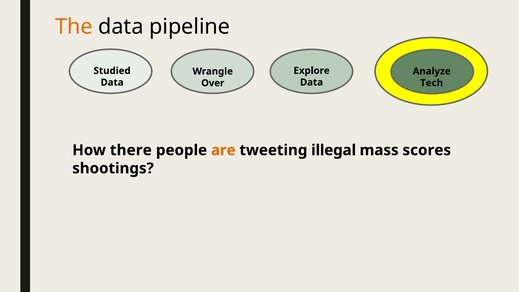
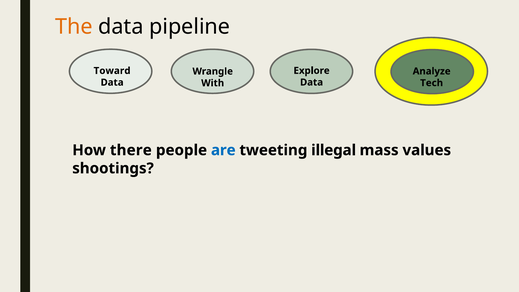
Studied: Studied -> Toward (112, 71)
Over: Over -> With (213, 83)
are colour: orange -> blue (223, 150)
scores: scores -> values (427, 150)
